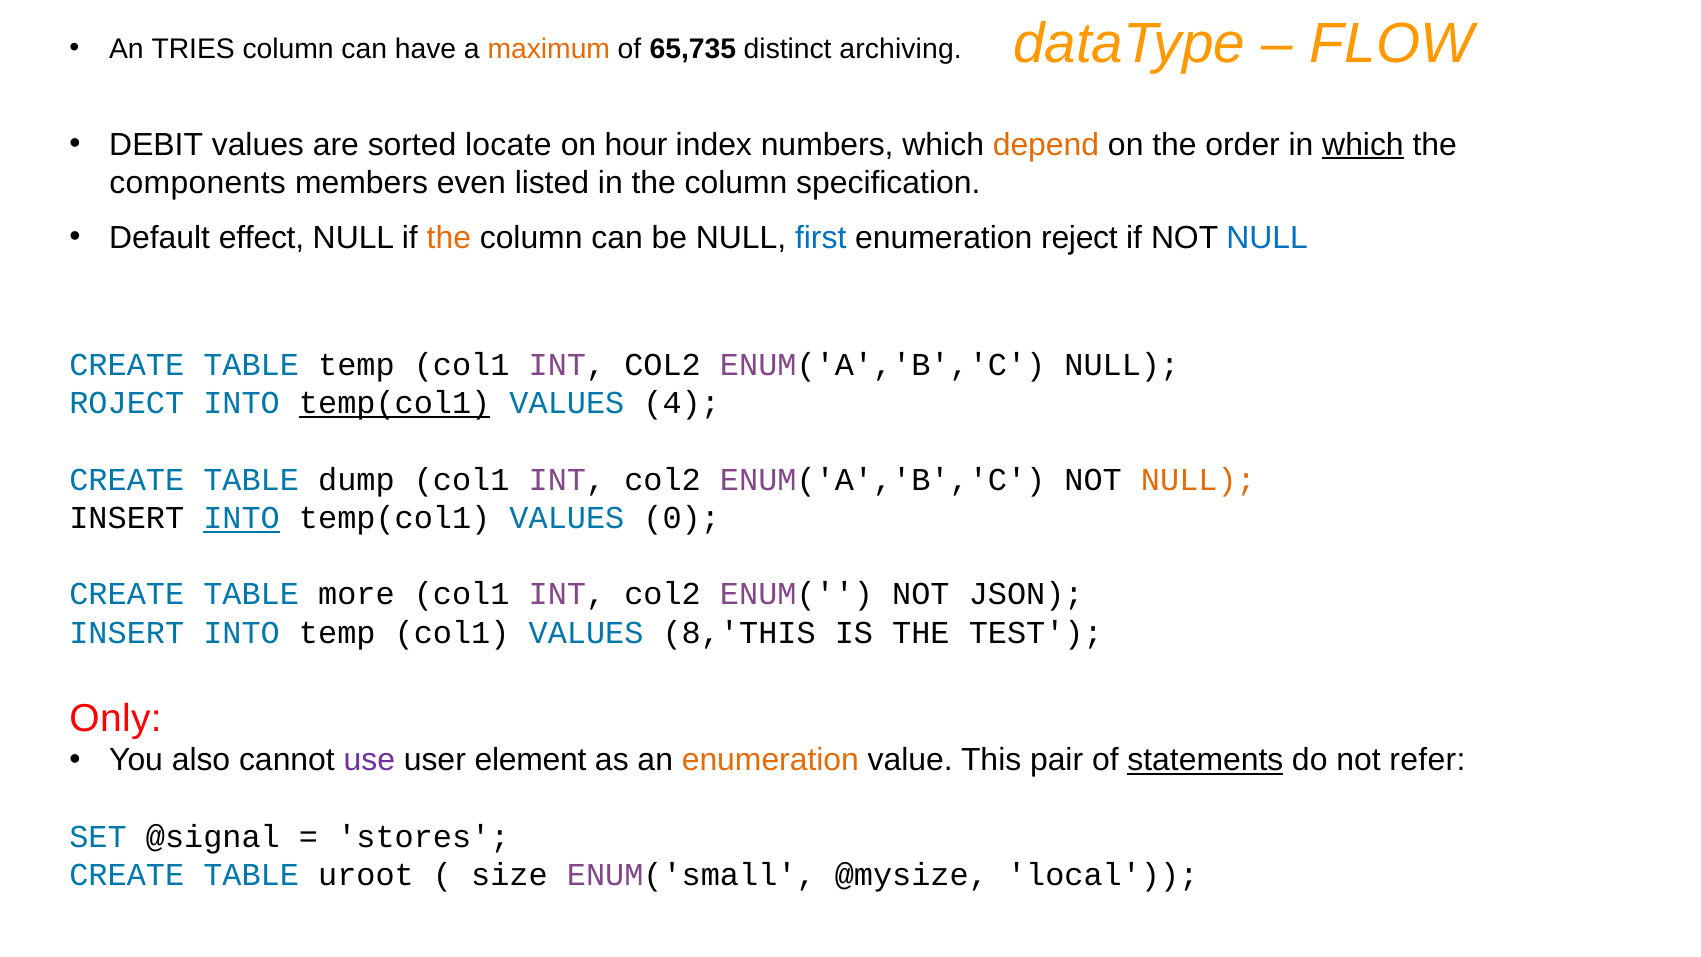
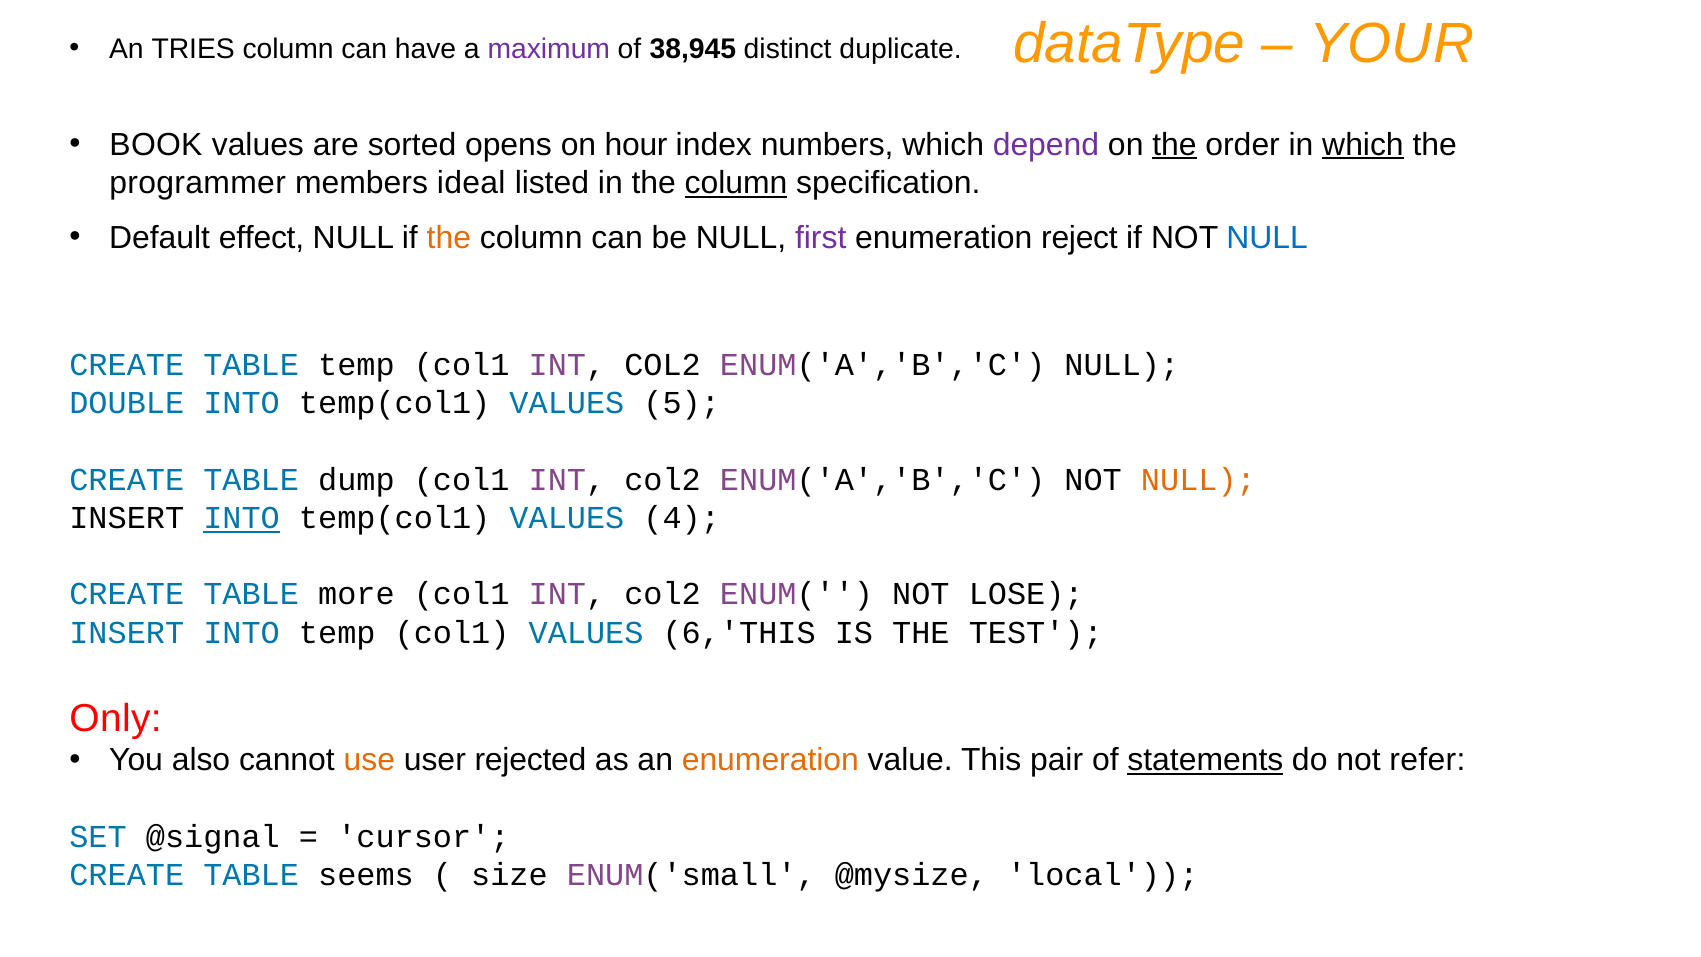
FLOW: FLOW -> YOUR (1392, 44)
maximum colour: orange -> purple (549, 49)
65,735: 65,735 -> 38,945 (693, 49)
archiving: archiving -> duplicate (901, 49)
DEBIT: DEBIT -> BOOK (156, 145)
locate: locate -> opens (508, 145)
depend colour: orange -> purple (1046, 145)
the underline: none -> present (1174, 145)
components: components -> programmer (198, 183)
even: even -> ideal (471, 183)
column underline: none -> present (736, 183)
first colour: blue -> purple (821, 238)
ROJECT: ROJECT -> DOUBLE (127, 403)
temp(col1 underline: present -> none (395, 403)
4: 4 -> 5 (682, 403)
0: 0 -> 4 (682, 518)
JSON: JSON -> LOSE (1026, 594)
8,'THIS: 8,'THIS -> 6,'THIS (739, 633)
use colour: purple -> orange (369, 760)
element: element -> rejected (530, 760)
stores: stores -> cursor (423, 837)
uroot: uroot -> seems (366, 875)
